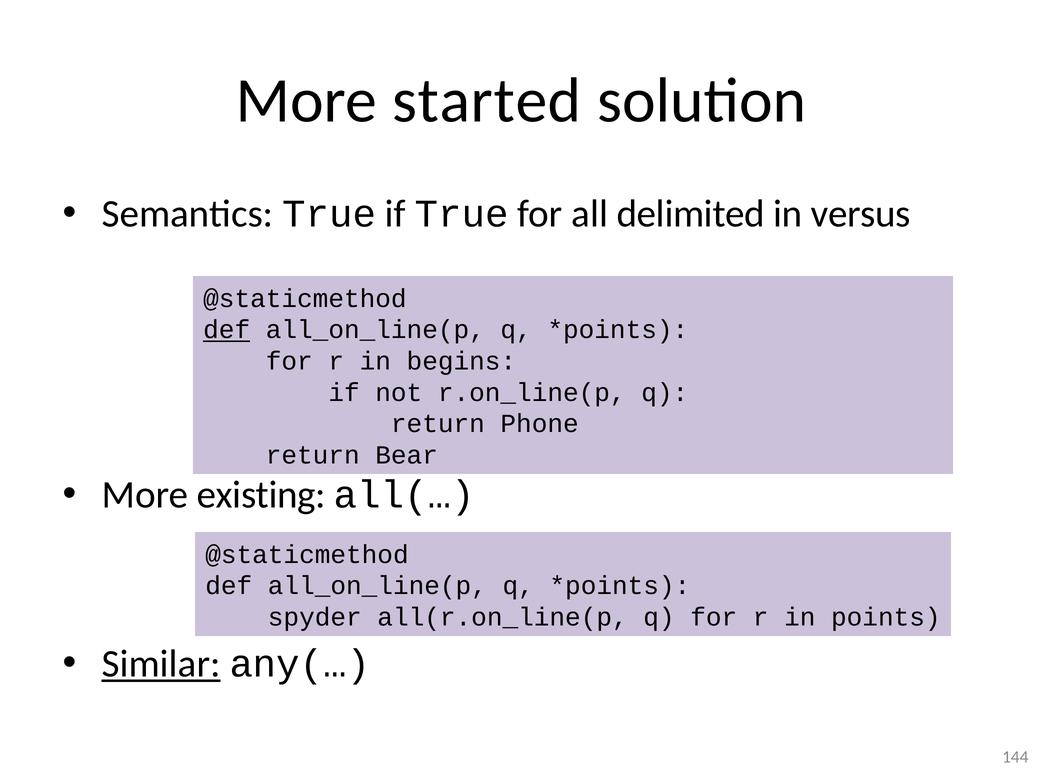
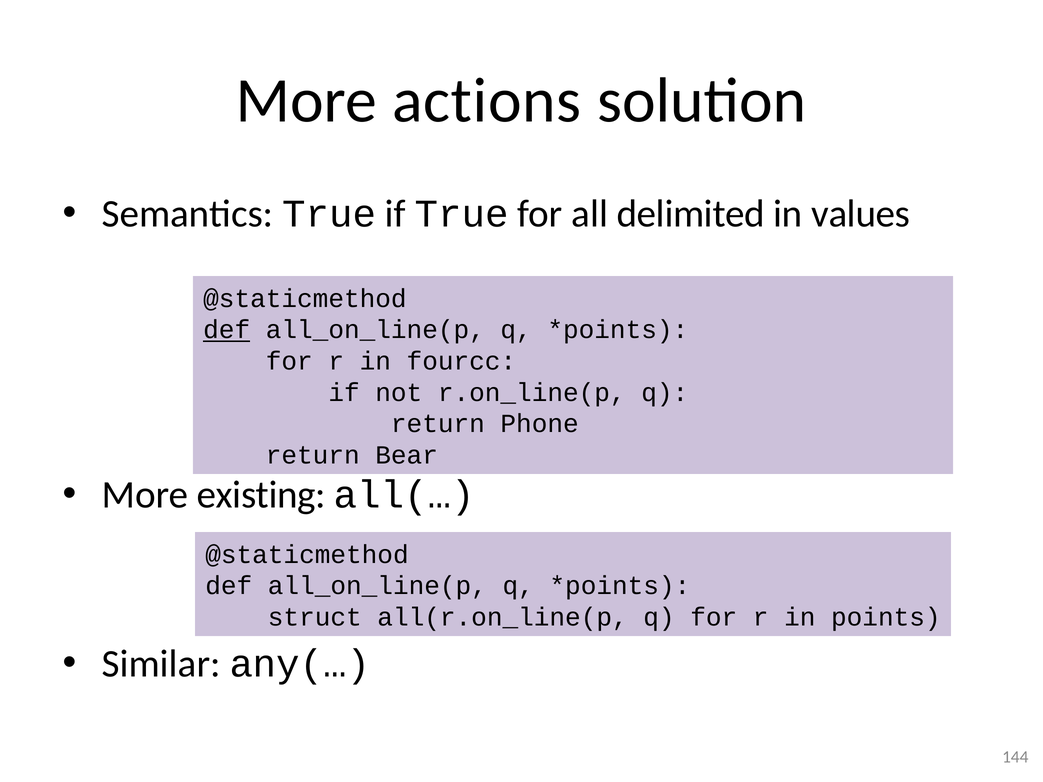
started: started -> actions (487, 101)
versus: versus -> values (861, 214)
begins: begins -> fourcc (461, 361)
spyder: spyder -> struct (315, 617)
Similar underline: present -> none (161, 664)
